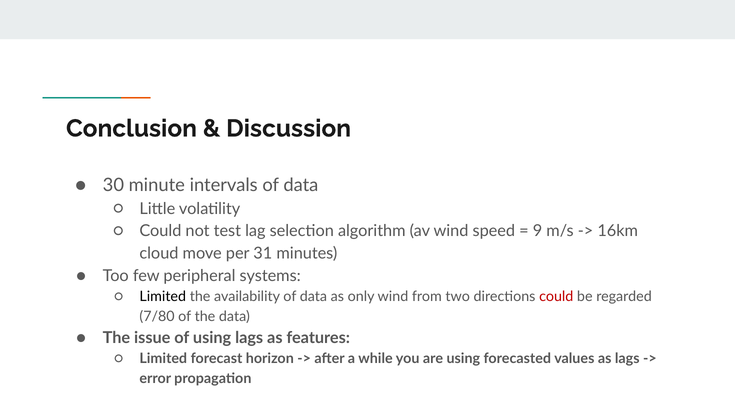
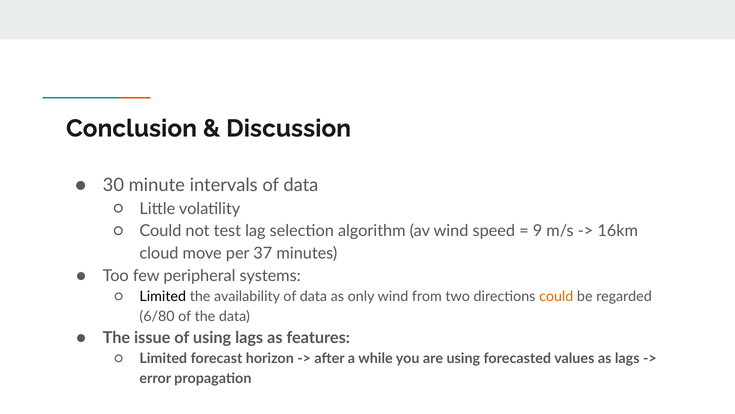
31: 31 -> 37 (263, 253)
could colour: red -> orange (556, 296)
7/80: 7/80 -> 6/80 (157, 316)
